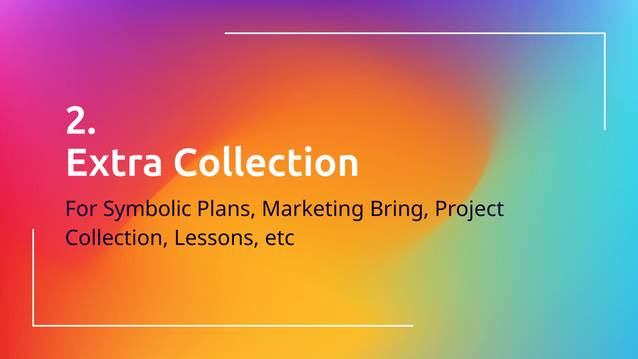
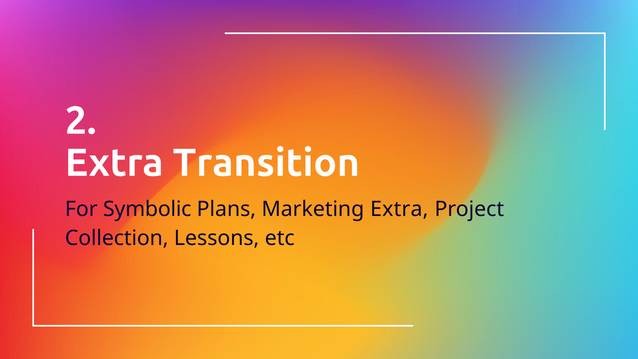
Extra Collection: Collection -> Transition (266, 163)
Marketing Bring: Bring -> Extra (399, 209)
